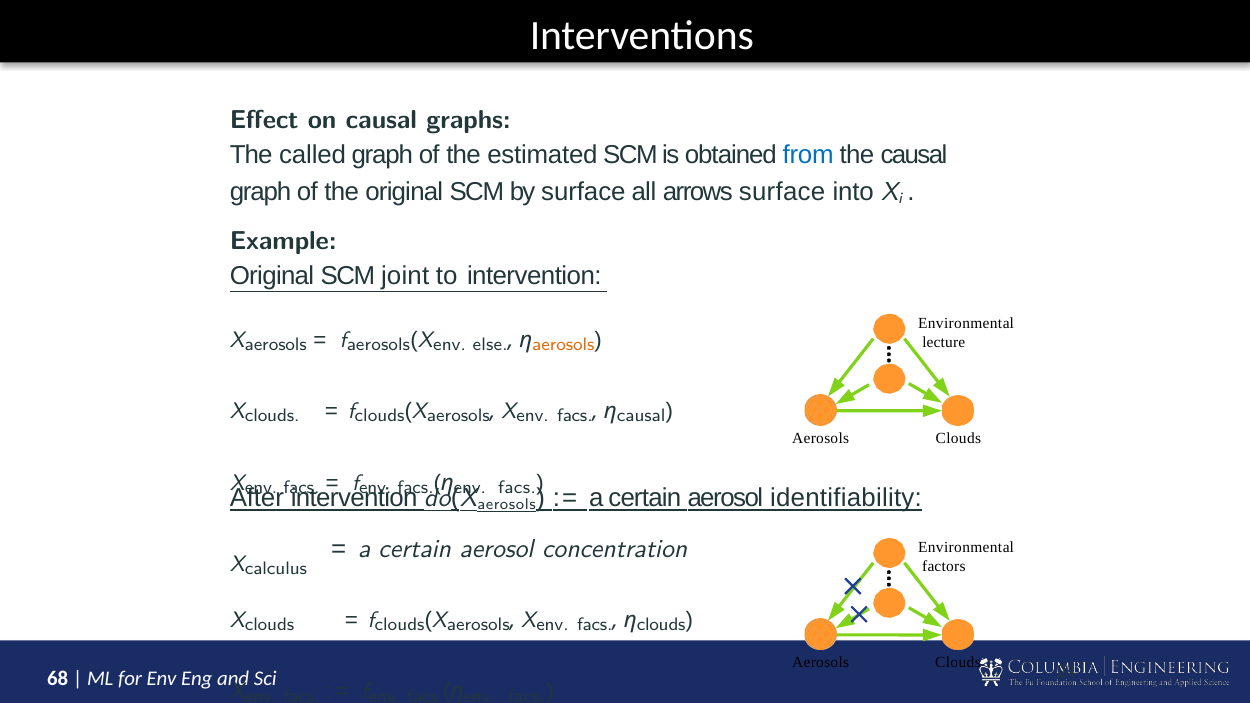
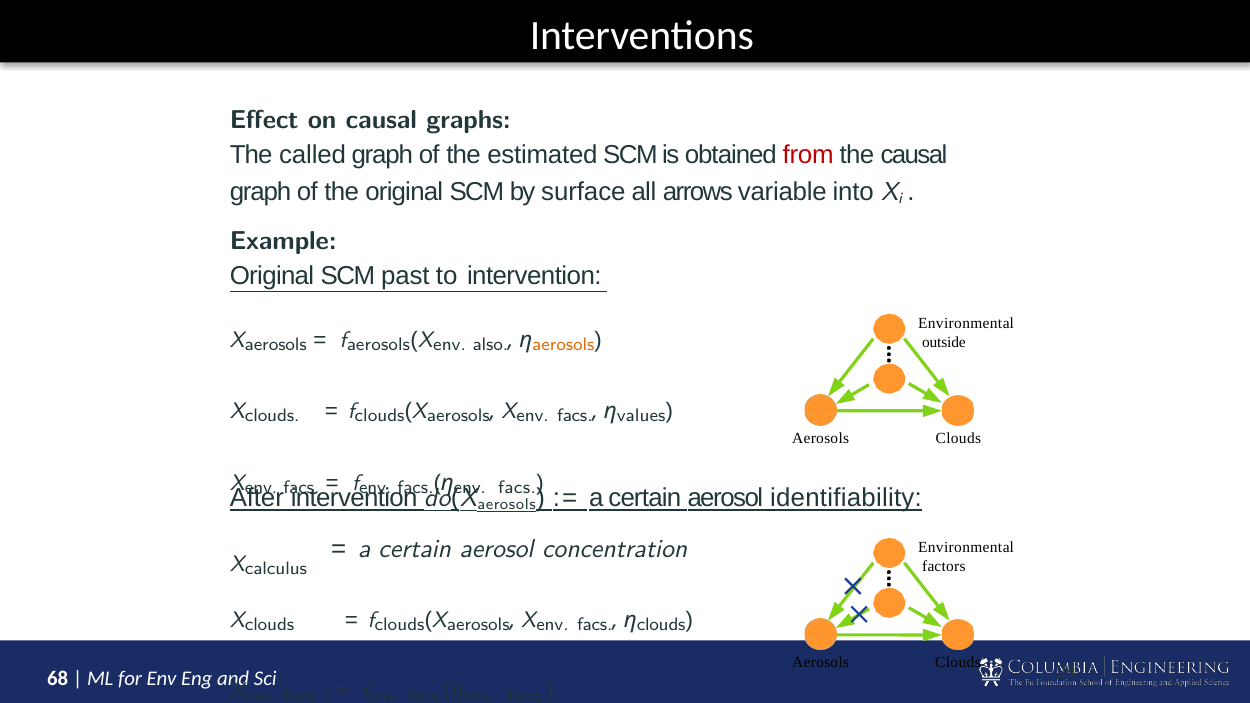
from colour: blue -> red (808, 155)
arrows surface: surface -> variable (782, 192)
joint: joint -> past (405, 276)
else: else -> also (490, 345)
lecture: lecture -> outside (944, 342)
causal: causal -> values (641, 416)
